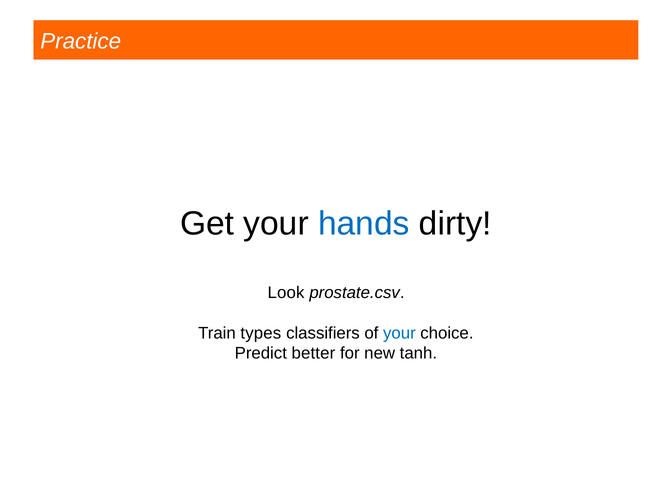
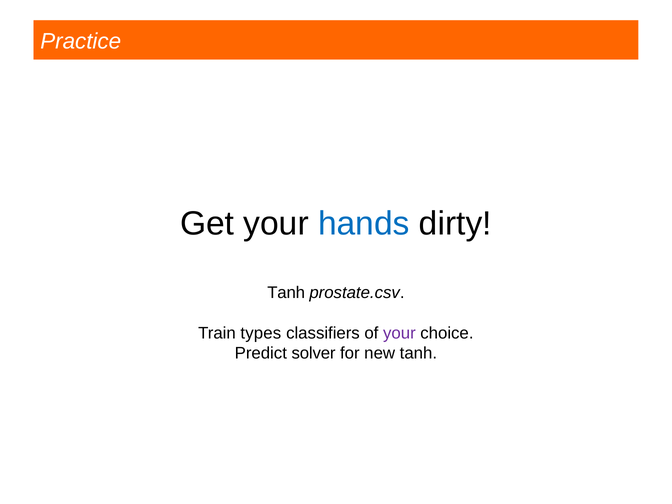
Look: Look -> Tanh (286, 293)
your colour: blue -> purple (399, 333)
better: better -> solver (314, 353)
